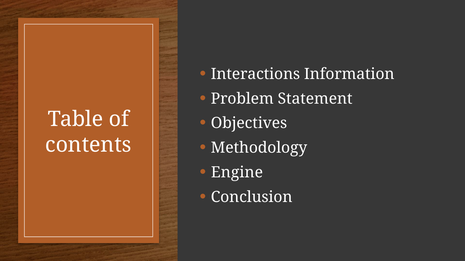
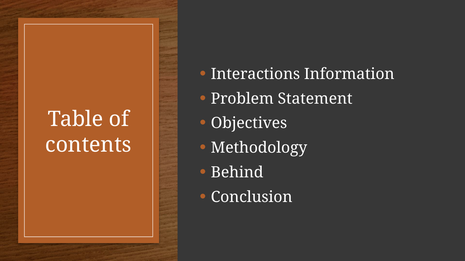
Engine: Engine -> Behind (237, 173)
